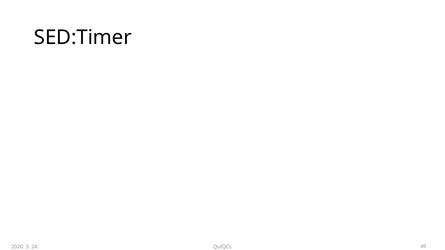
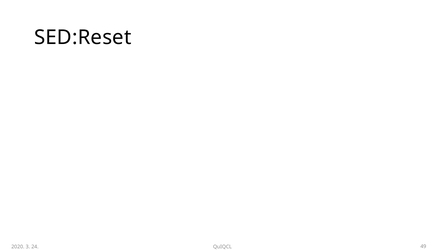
SED:Timer: SED:Timer -> SED:Reset (83, 37)
